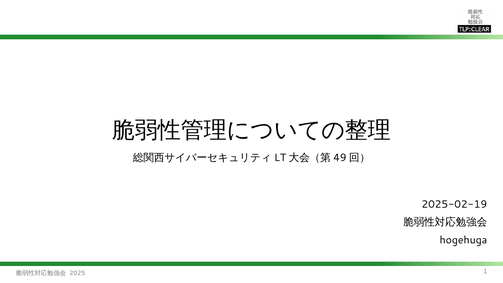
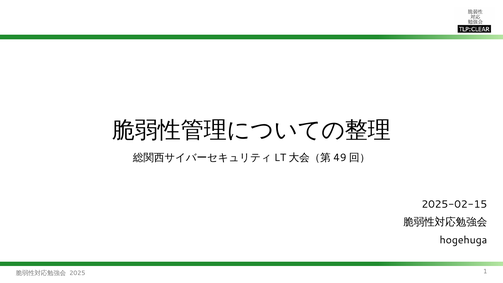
2025-02-19: 2025-02-19 -> 2025-02-15 (454, 204)
